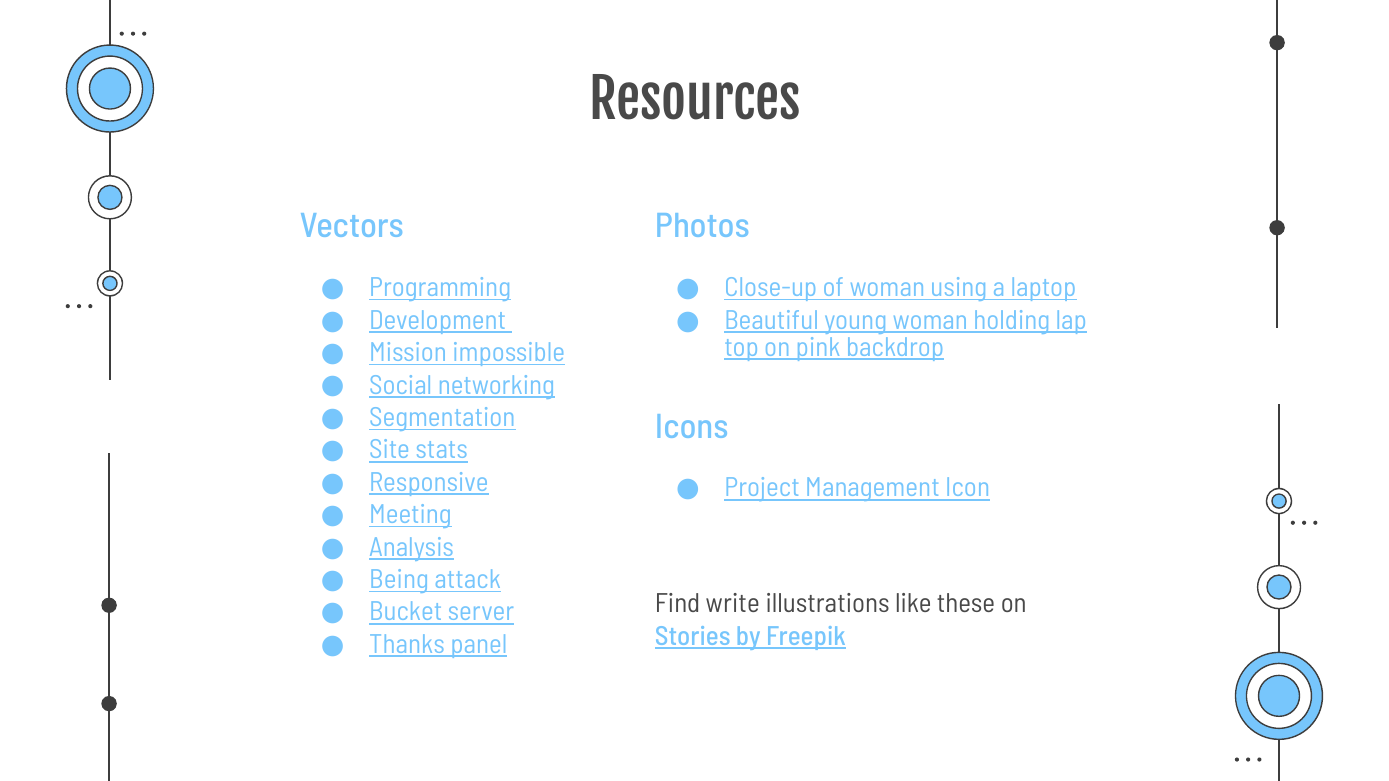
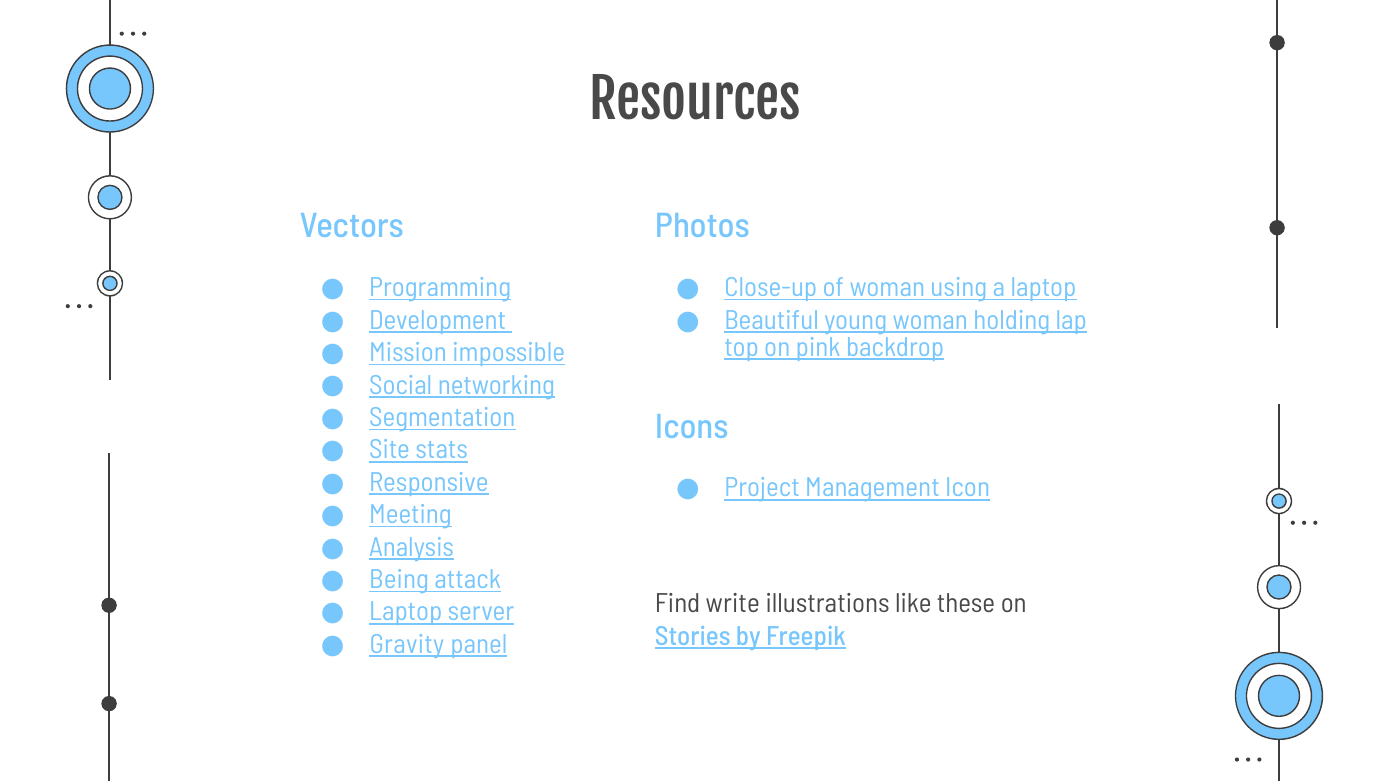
Bucket: Bucket -> Laptop (406, 612)
Thanks: Thanks -> Gravity (407, 645)
